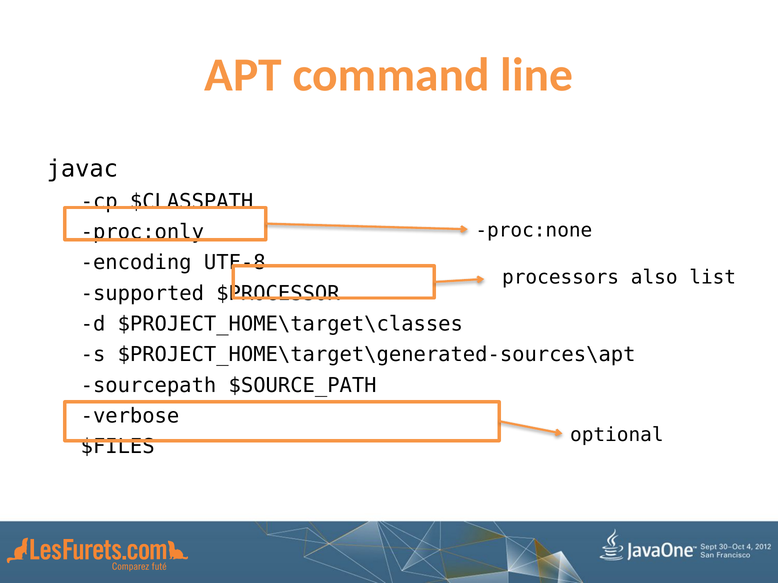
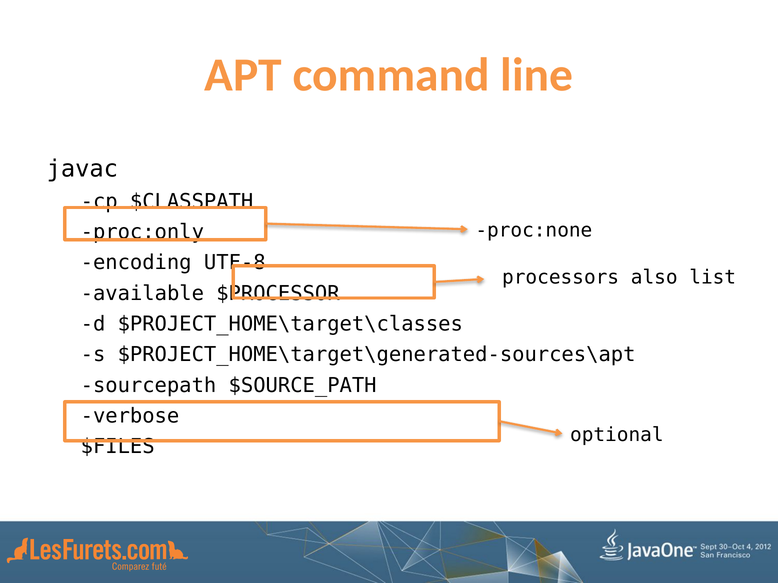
supported: supported -> available (142, 294)
